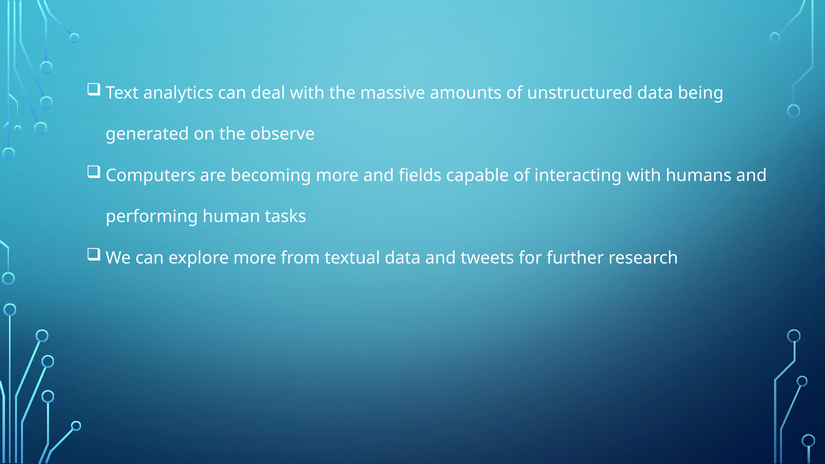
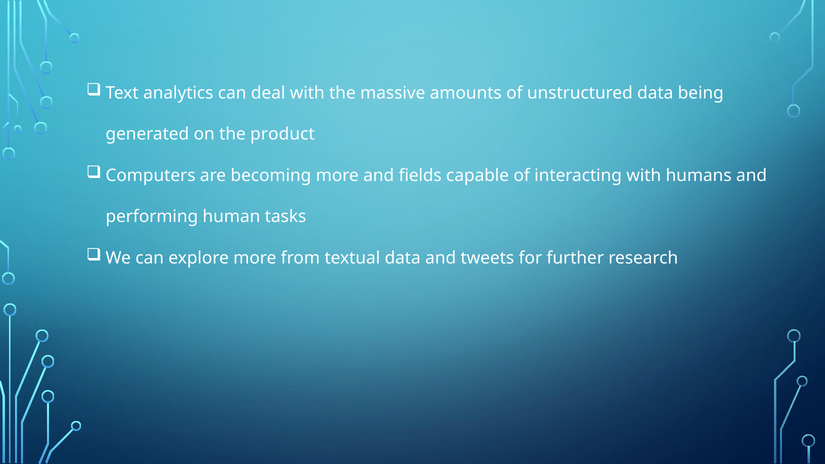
observe: observe -> product (283, 134)
